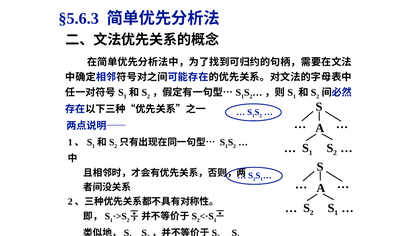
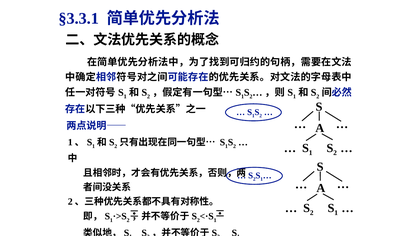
§5.6.3: §5.6.3 -> §3.3.1 (79, 19)
